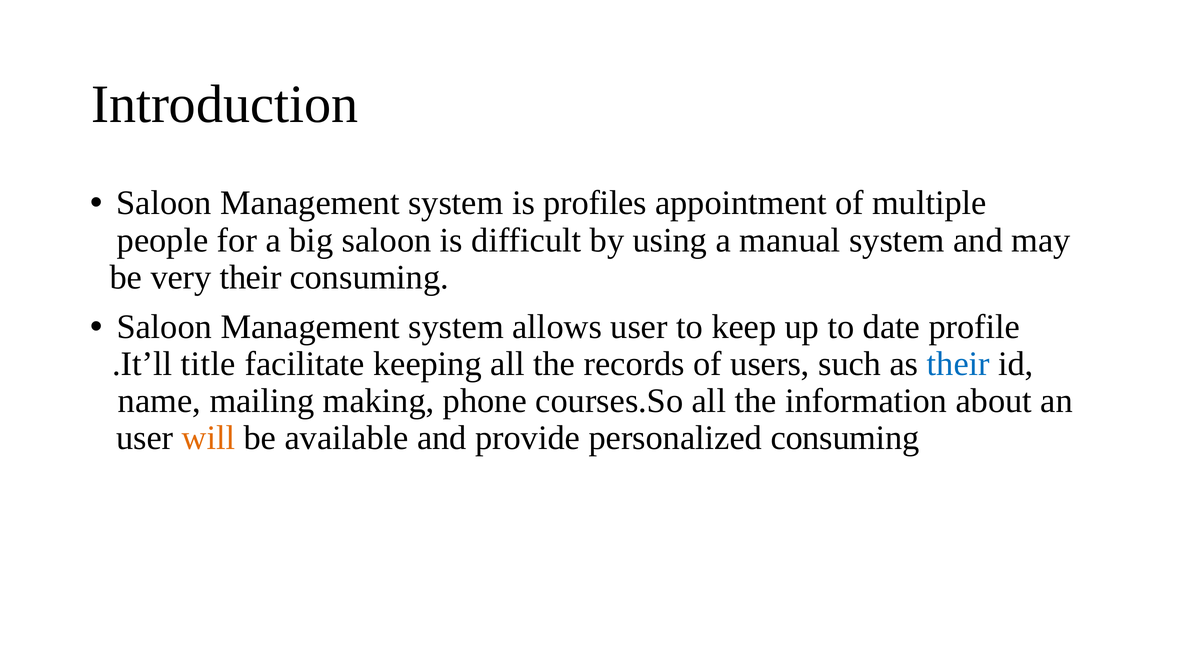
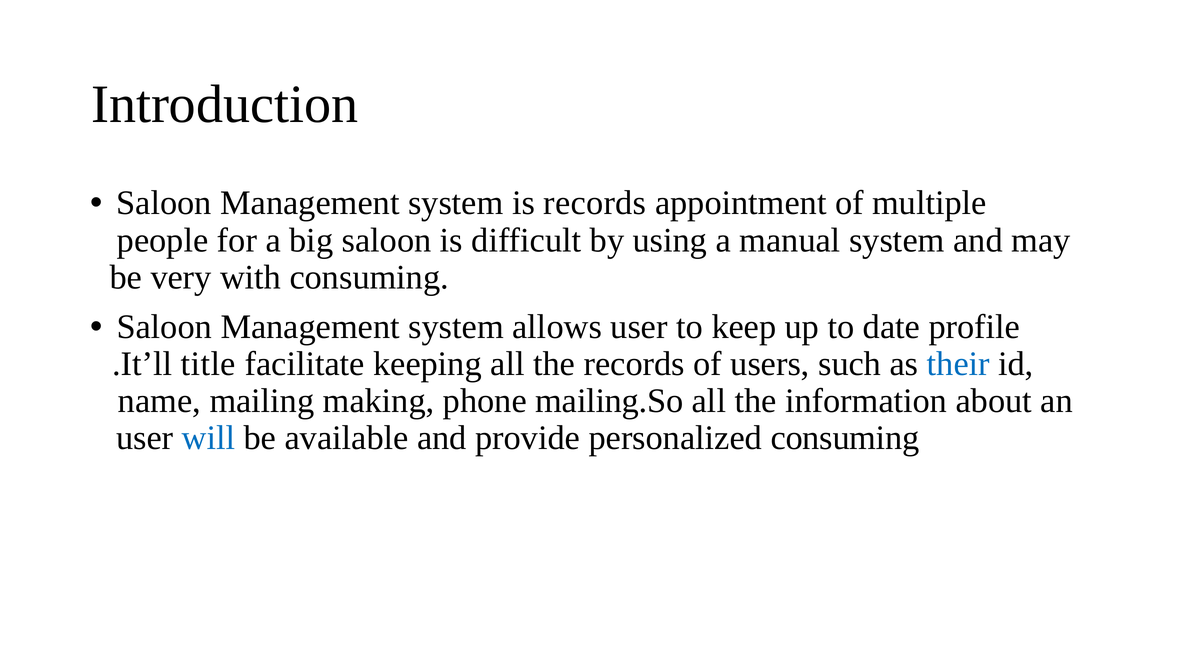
profiles: profiles -> records (595, 203)
very their: their -> with (251, 278)
courses.So: courses.So -> mailing.So (609, 401)
will colour: orange -> blue (208, 439)
